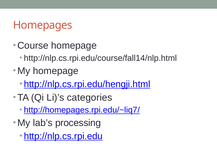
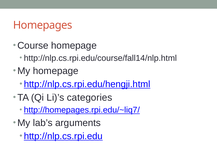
processing: processing -> arguments (78, 123)
